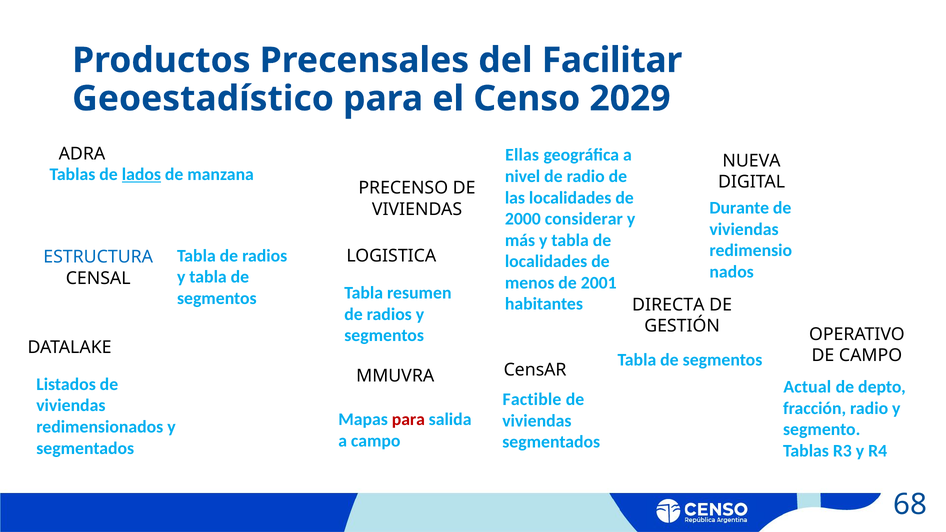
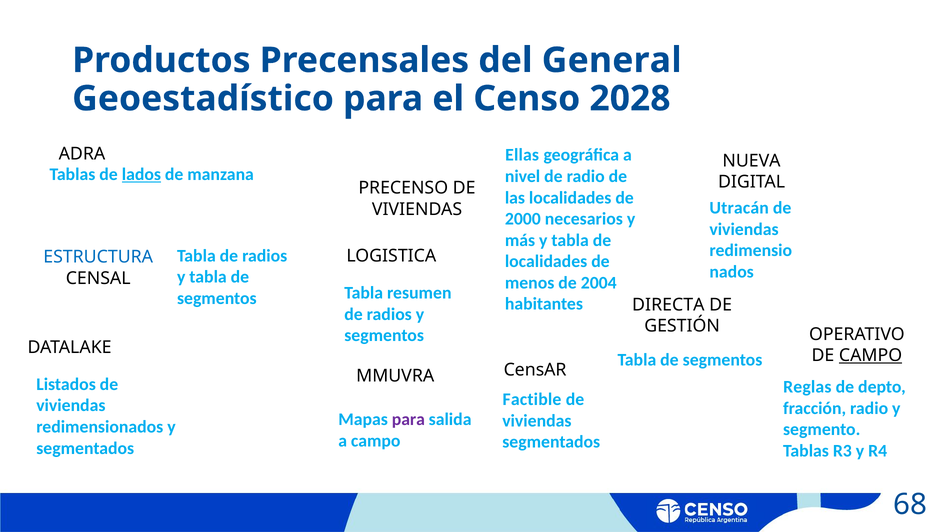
Facilitar: Facilitar -> General (612, 60)
2029: 2029 -> 2028 (630, 99)
Durante: Durante -> Utracán (739, 208)
considerar: considerar -> necesarios (584, 219)
2001: 2001 -> 2004 (599, 283)
CAMPO underline: none -> present (871, 356)
Actual: Actual -> Reglas (807, 387)
para colour: red -> purple (408, 420)
